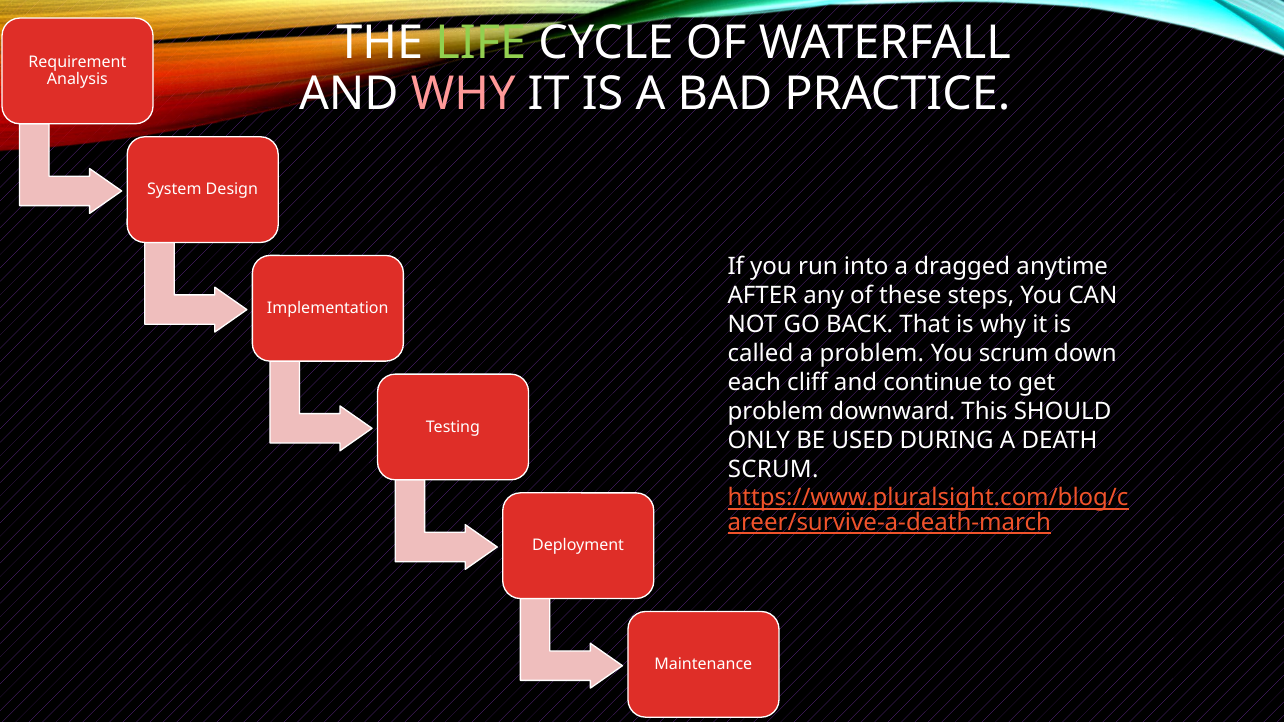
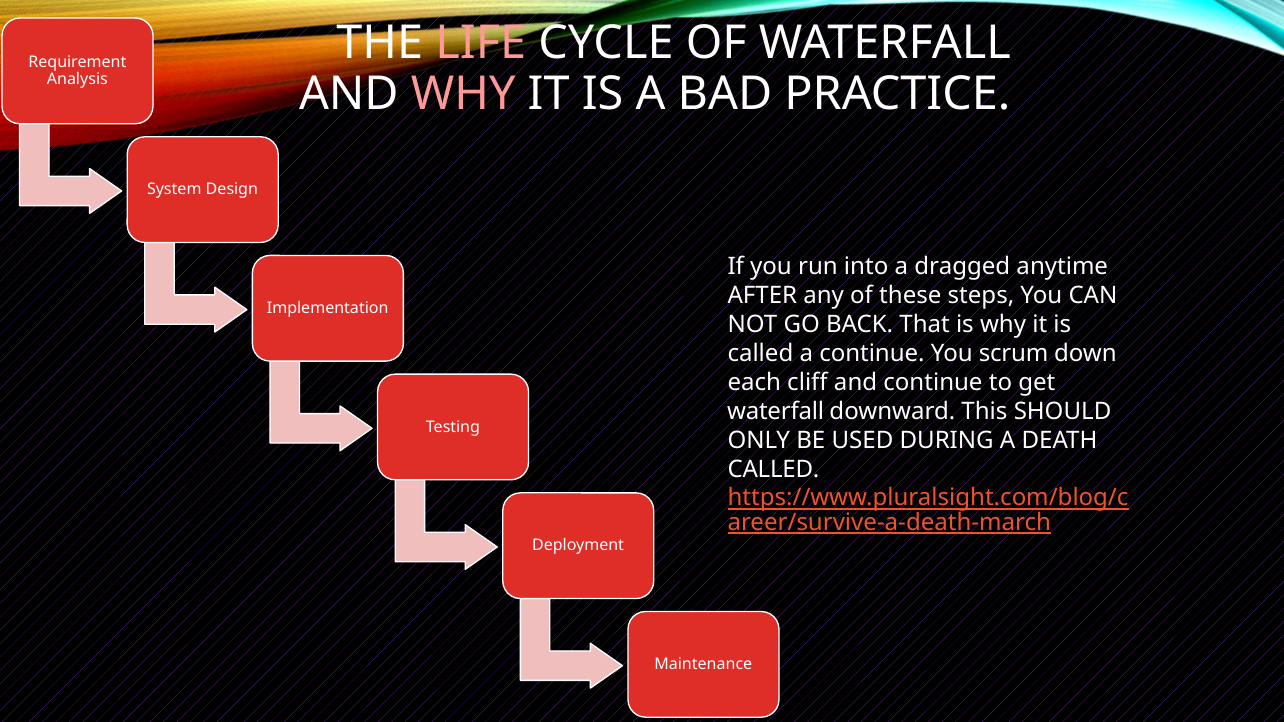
LIFE colour: light green -> pink (481, 43)
a problem: problem -> continue (872, 354)
problem: problem -> waterfall (776, 412)
SCRUM: SCRUM -> CALLED (773, 469)
